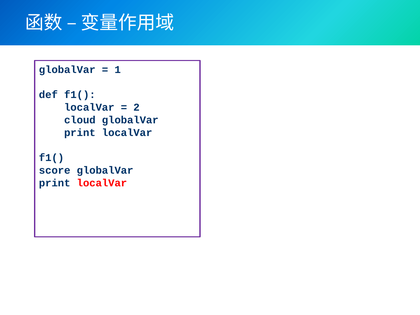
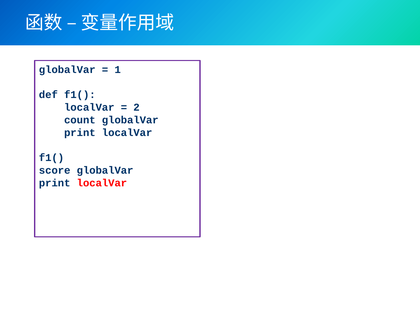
cloud: cloud -> count (80, 120)
